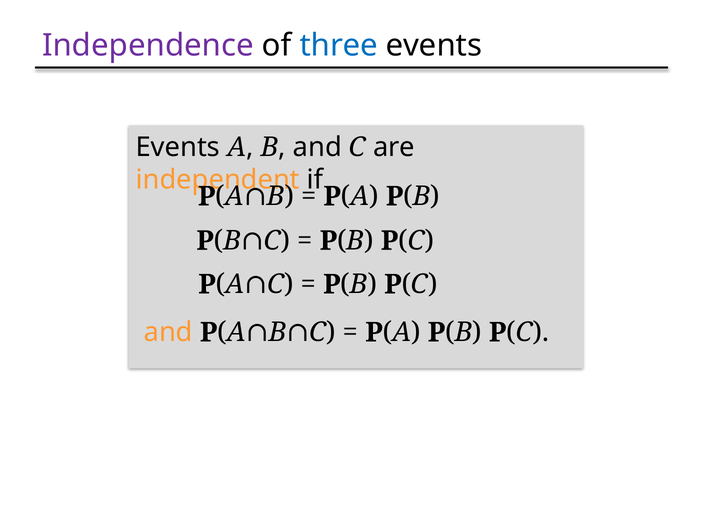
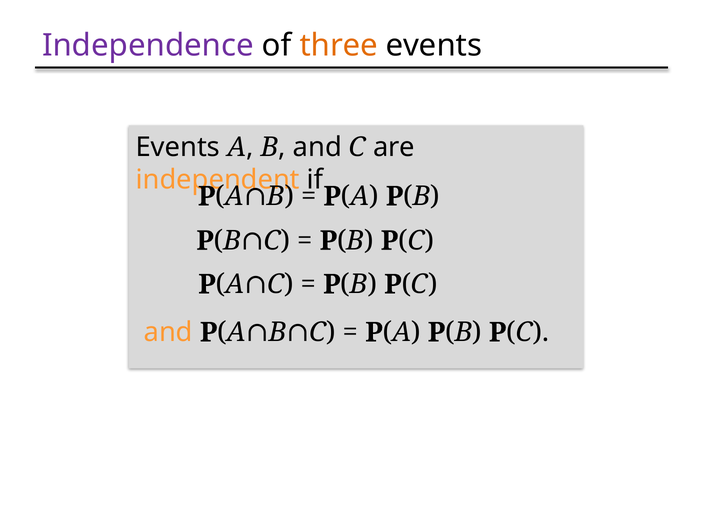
three colour: blue -> orange (339, 46)
